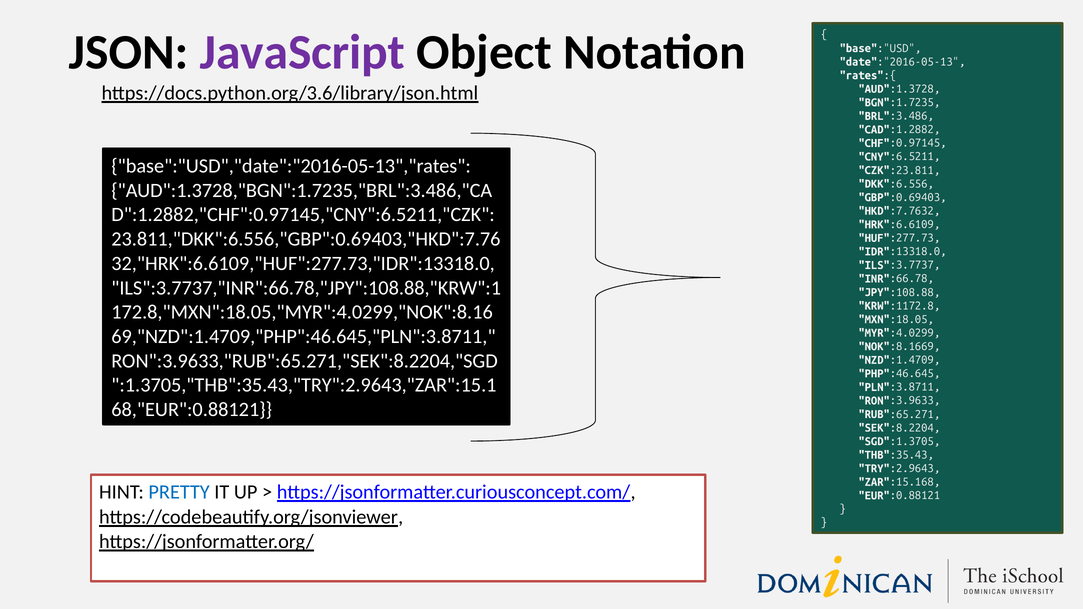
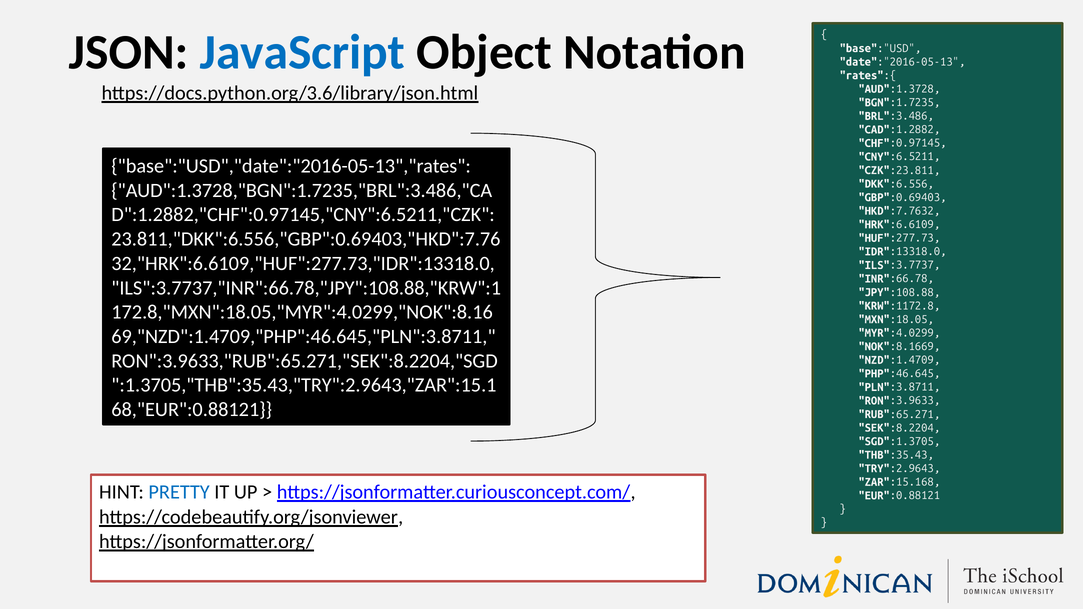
JavaScript colour: purple -> blue (302, 52)
